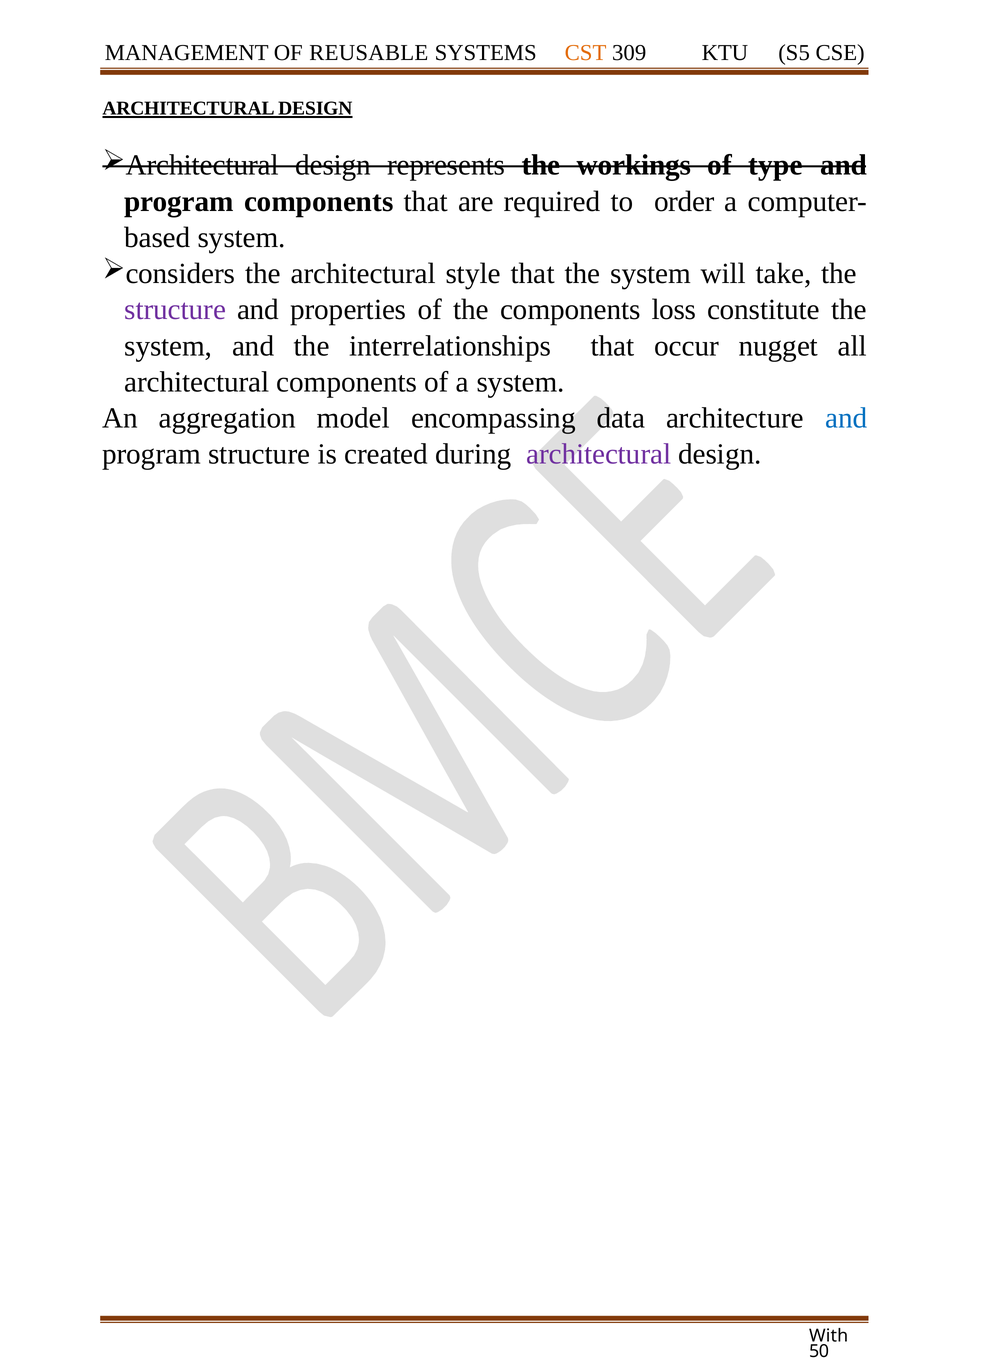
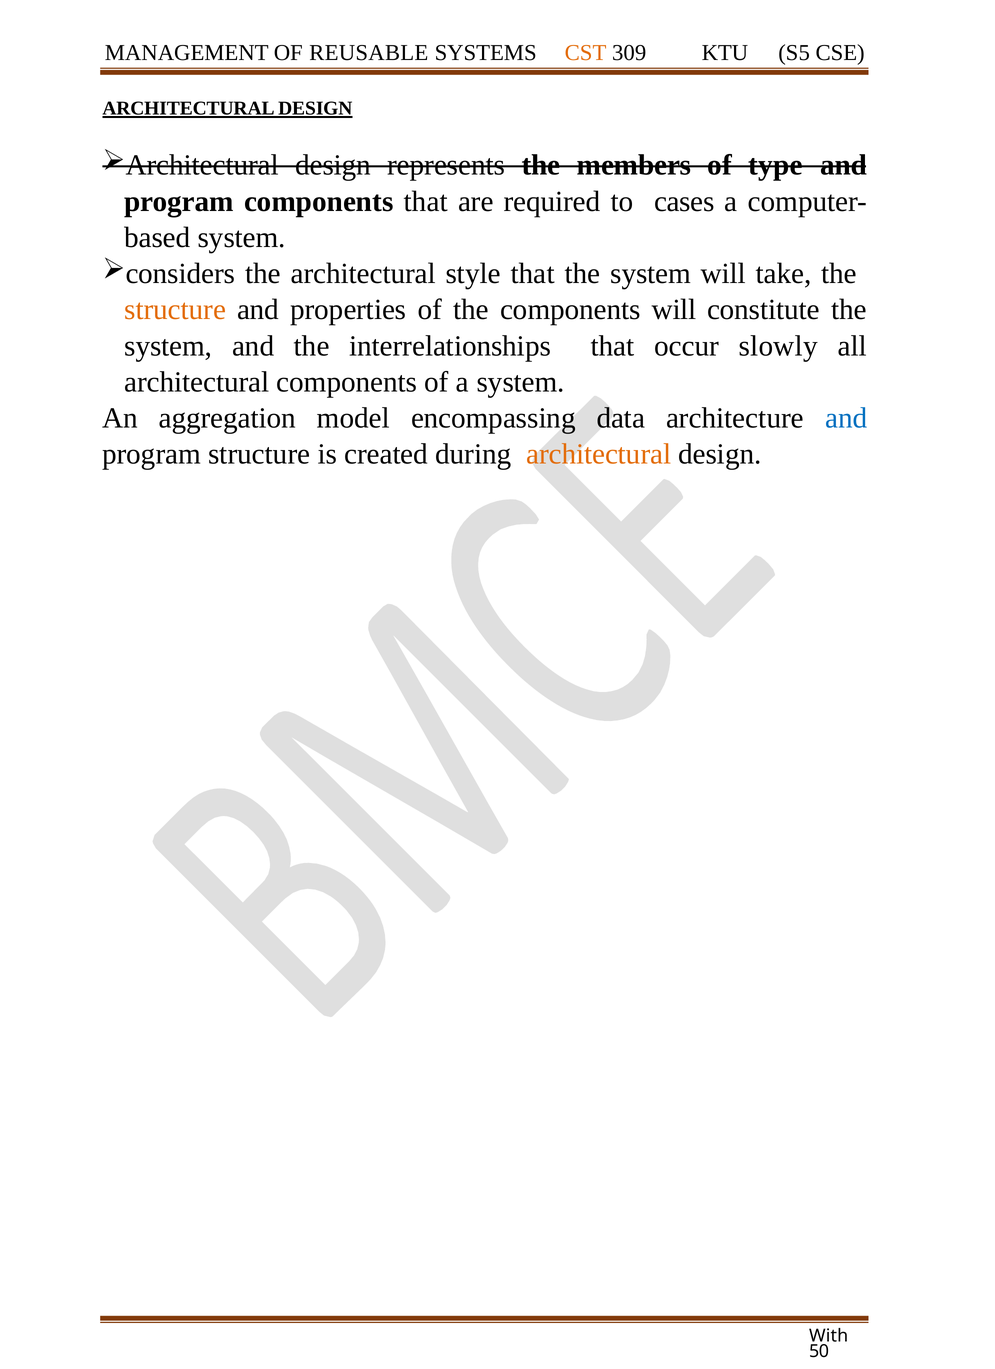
workings: workings -> members (634, 165)
order: order -> cases (684, 202)
structure colour: purple -> orange (175, 310)
components loss: loss -> will (674, 310)
nugget: nugget -> slowly (778, 346)
architectural colour: purple -> orange (599, 454)
